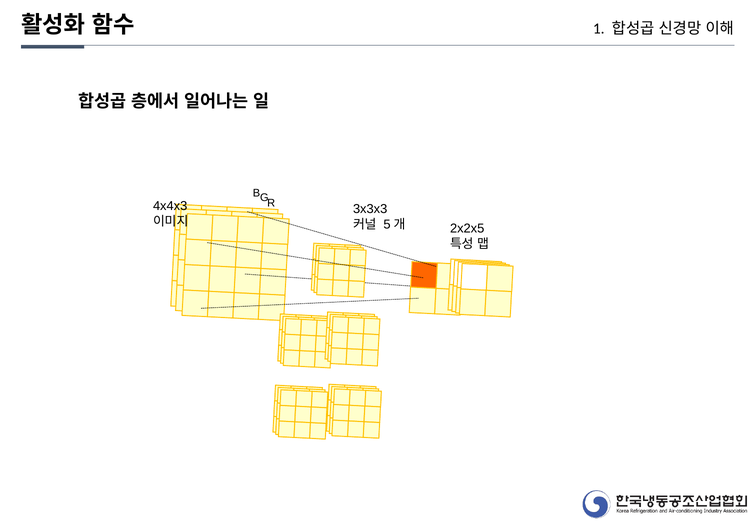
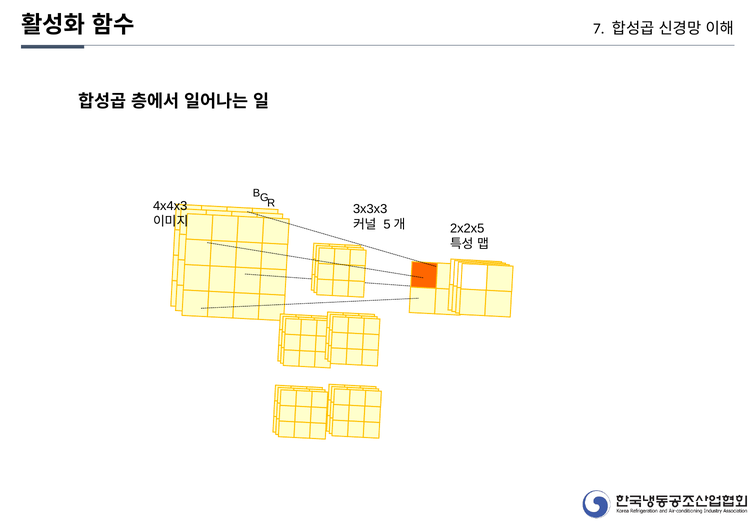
1: 1 -> 7 (599, 29)
